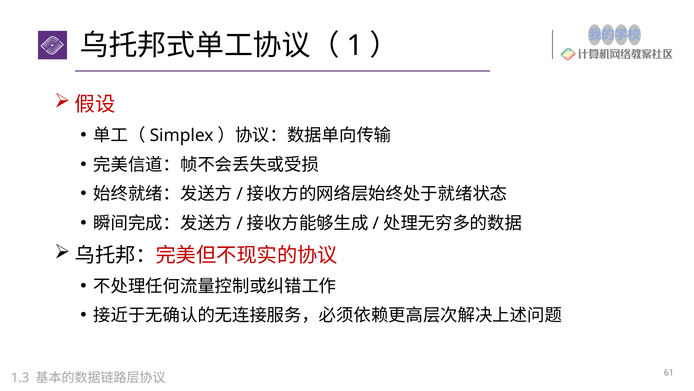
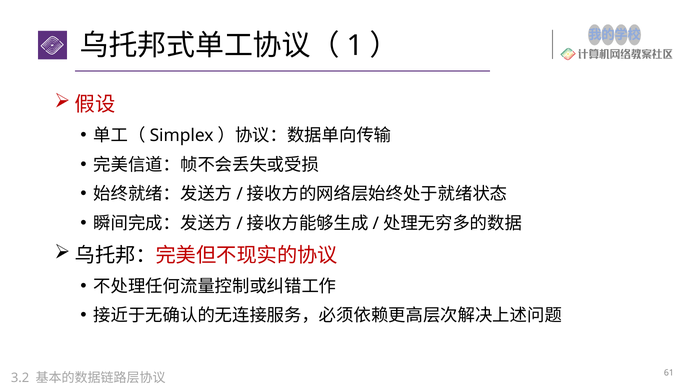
1.3: 1.3 -> 3.2 (20, 378)
